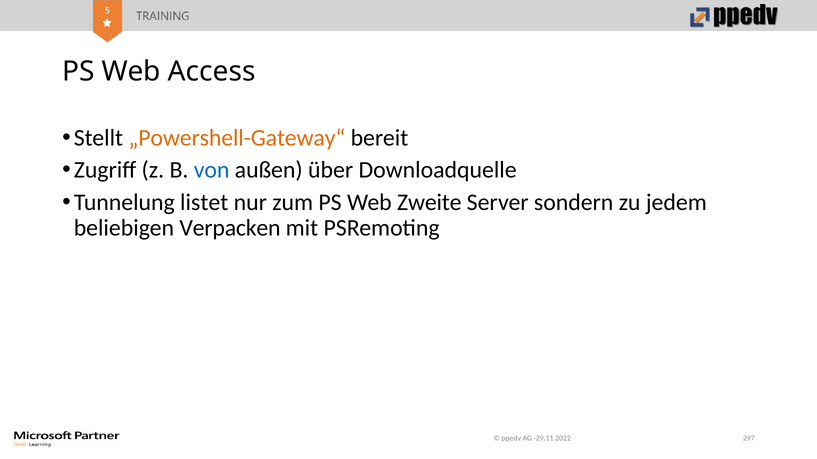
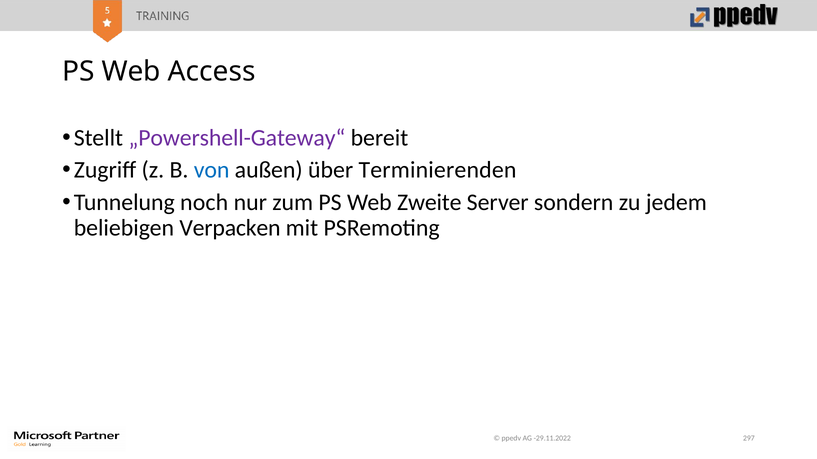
„Powershell-Gateway“ colour: orange -> purple (237, 138)
Downloadquelle: Downloadquelle -> Terminierenden (437, 170)
listet: listet -> noch (204, 202)
